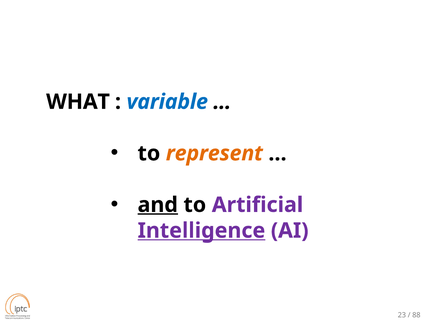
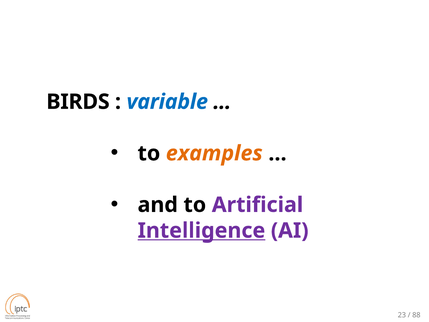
WHAT: WHAT -> BIRDS (78, 102)
represent: represent -> examples (214, 153)
and underline: present -> none (158, 205)
